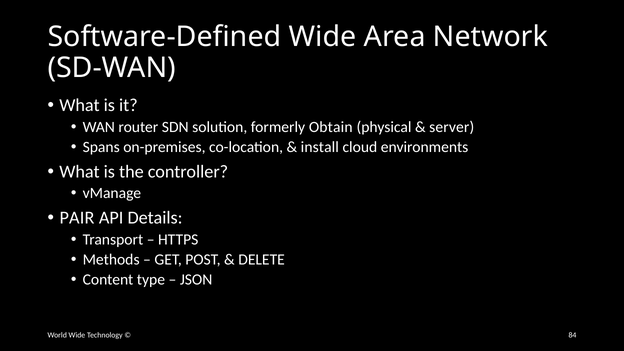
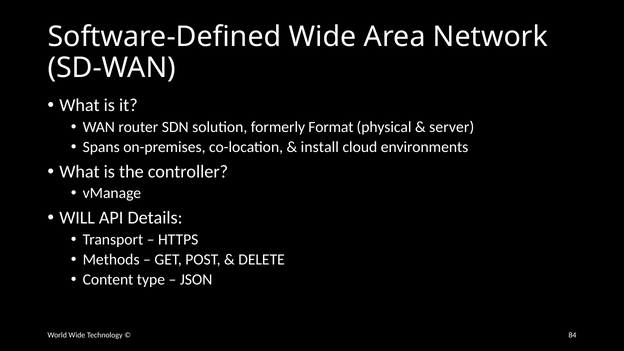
Obtain: Obtain -> Format (331, 127)
PAIR: PAIR -> WILL (77, 218)
